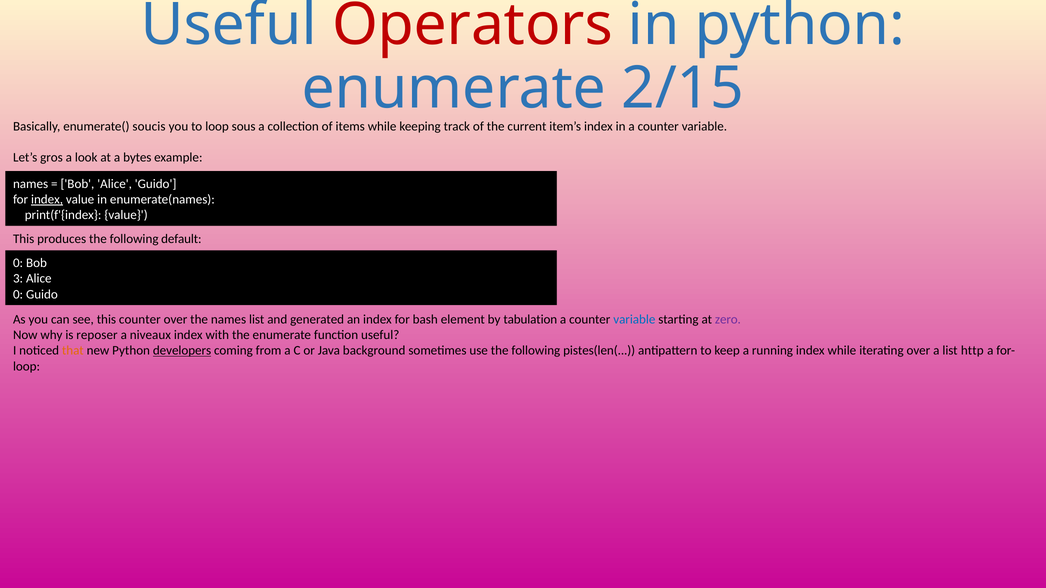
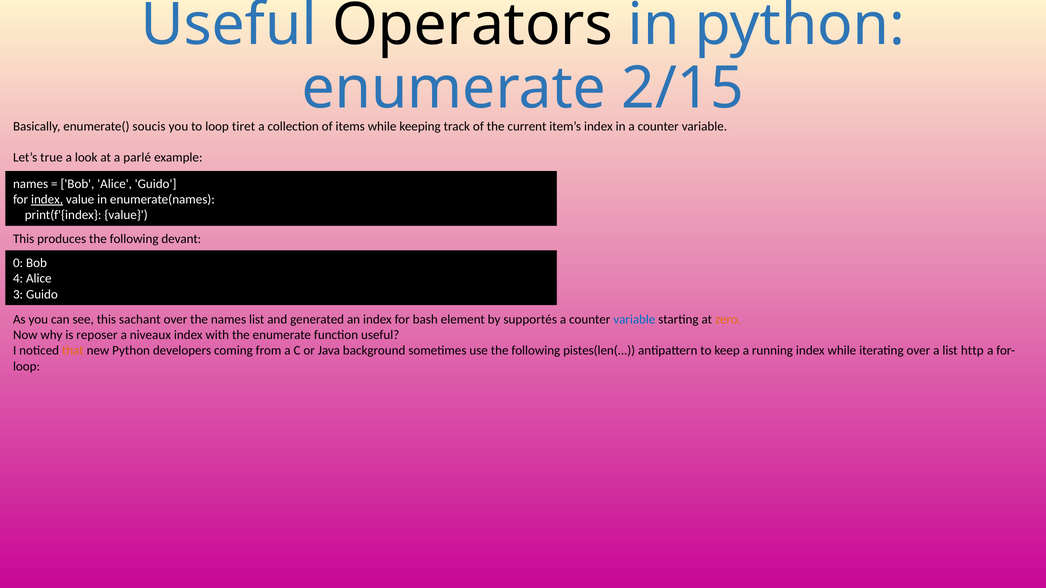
Operators colour: red -> black (472, 25)
sous: sous -> tiret (244, 126)
gros: gros -> true (51, 158)
bytes: bytes -> parlé (137, 158)
default: default -> devant (181, 239)
3: 3 -> 4 (18, 279)
0: 0 -> 3 (18, 294)
this counter: counter -> sachant (140, 319)
tabulation: tabulation -> supportés (530, 319)
zero colour: purple -> orange (728, 319)
developers underline: present -> none (182, 351)
